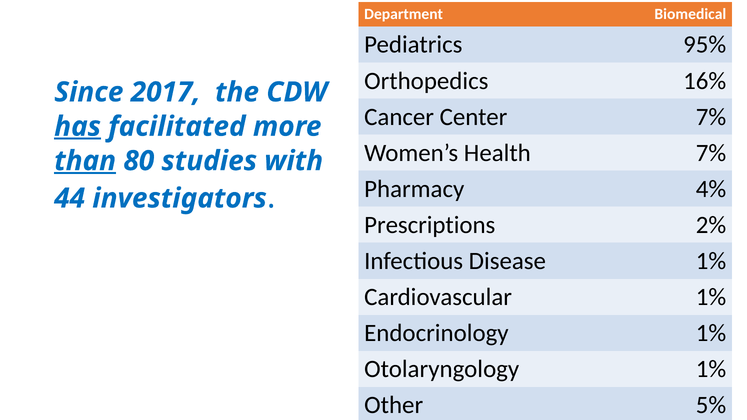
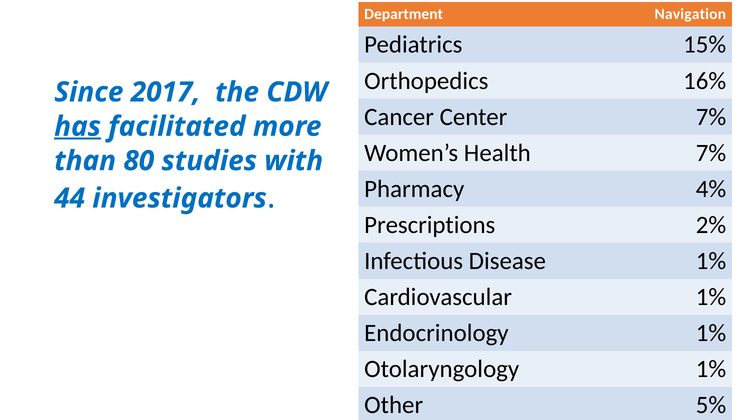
Biomedical: Biomedical -> Navigation (690, 14)
95%: 95% -> 15% (705, 45)
than underline: present -> none (85, 161)
